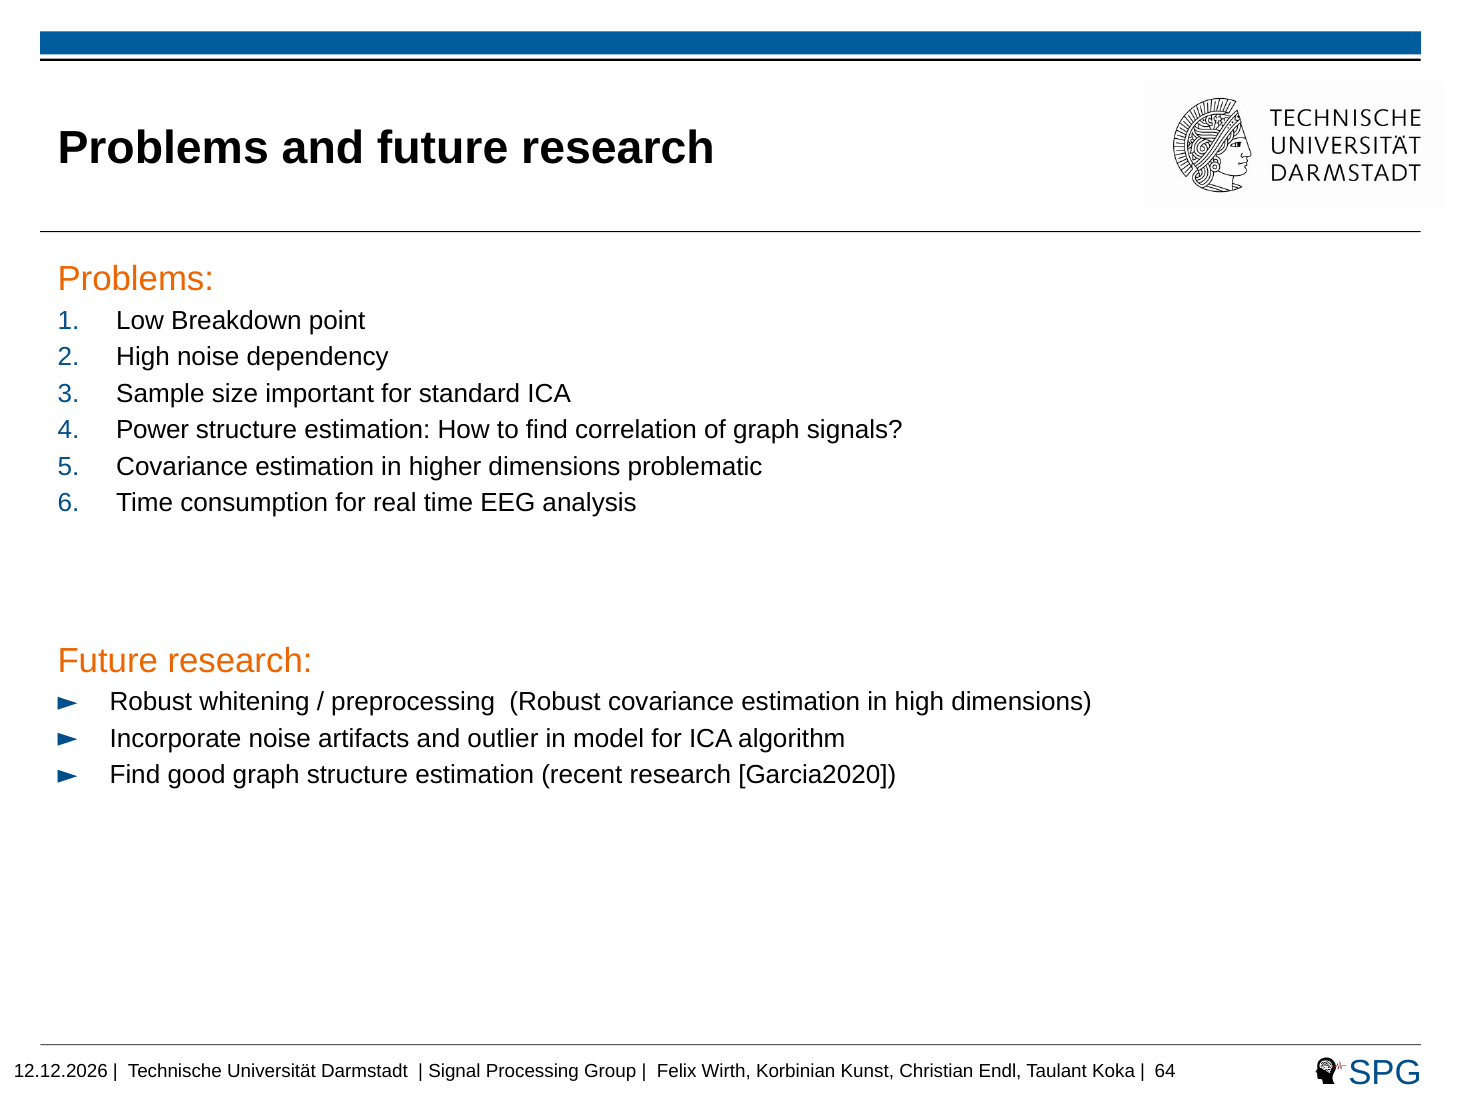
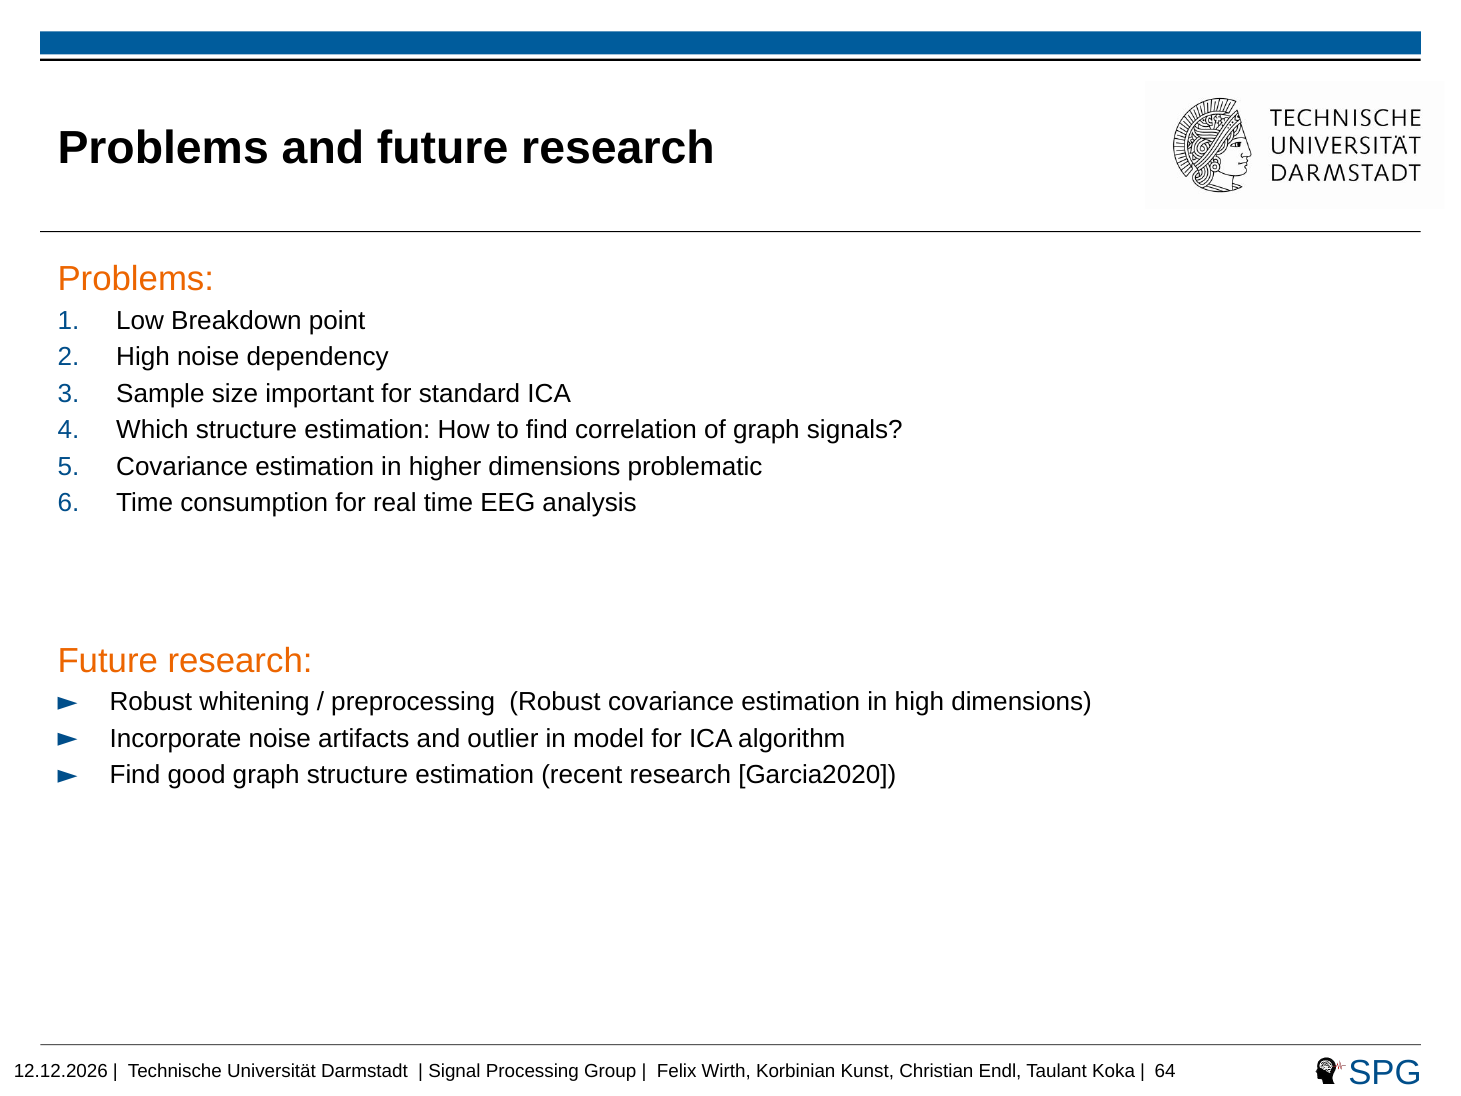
Power: Power -> Which (152, 430)
